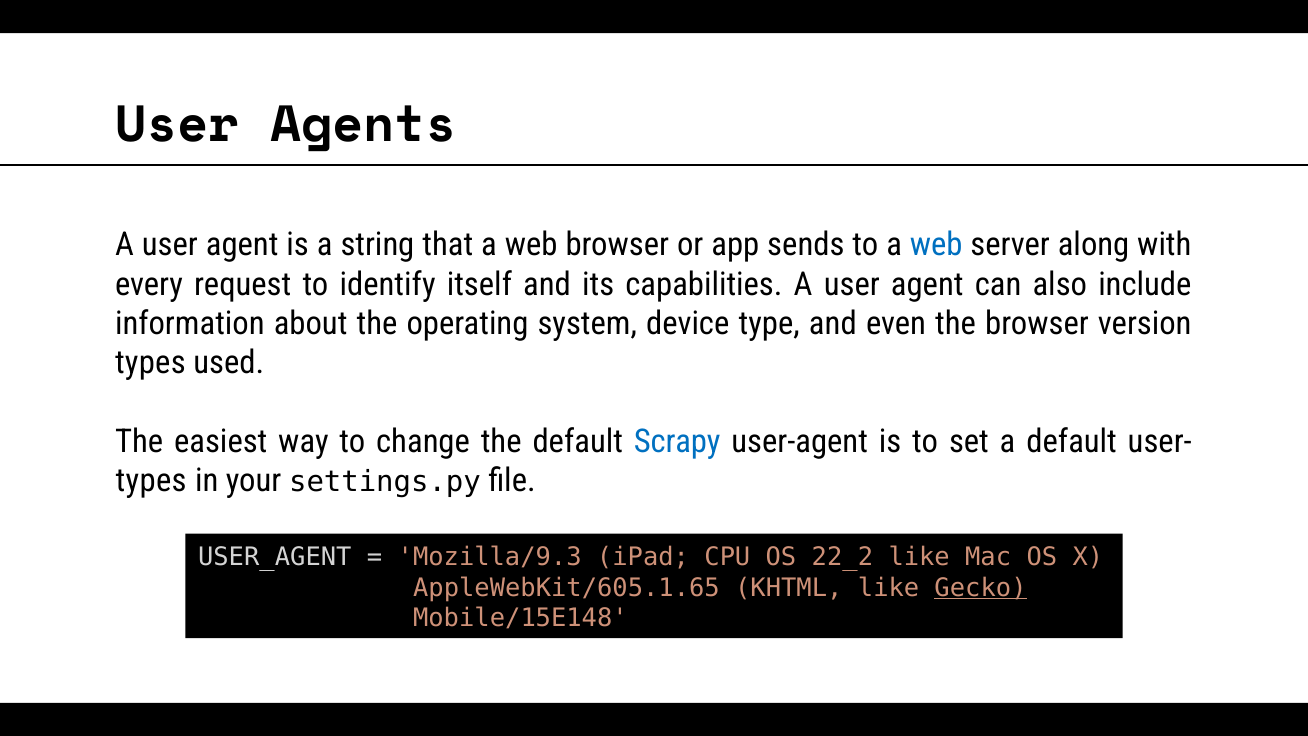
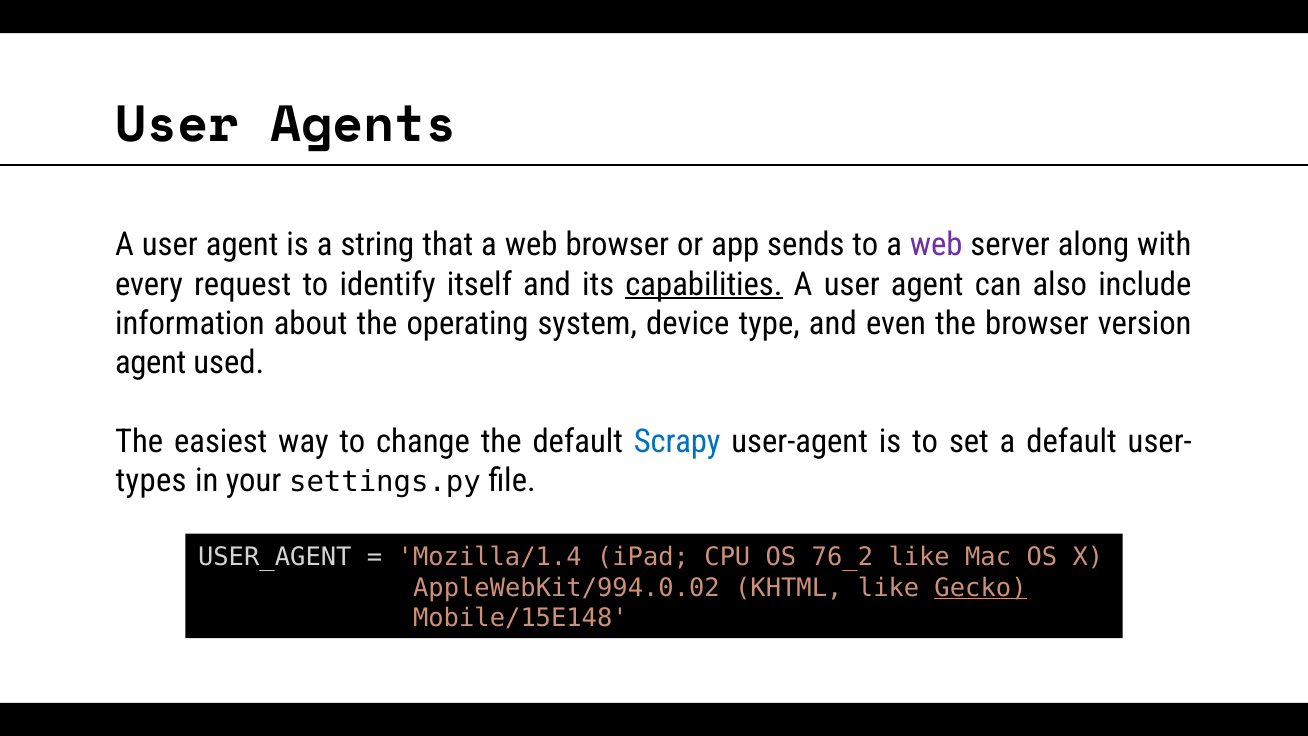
web colour: blue -> purple (936, 245)
capabilities underline: none -> present (704, 284)
types: types -> agent (151, 363)
Mozilla/9.3: Mozilla/9.3 -> Mozilla/1.4 (490, 557)
22_2: 22_2 -> 76_2 (842, 557)
AppleWebKit/605.1.65: AppleWebKit/605.1.65 -> AppleWebKit/994.0.02 (566, 588)
